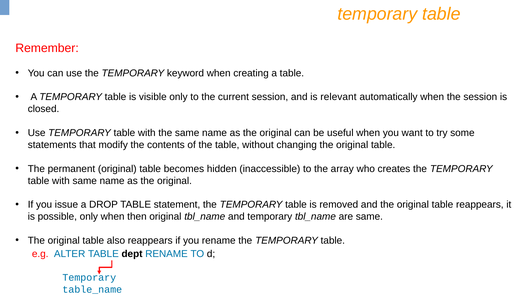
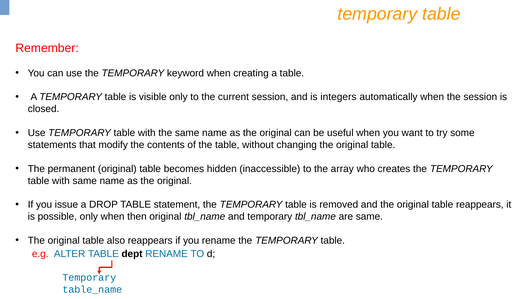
relevant: relevant -> integers (338, 97)
